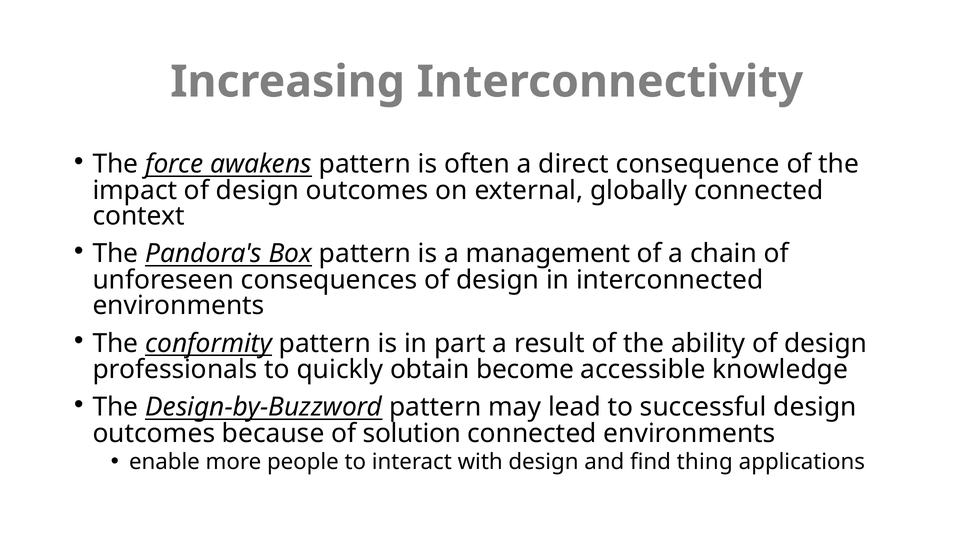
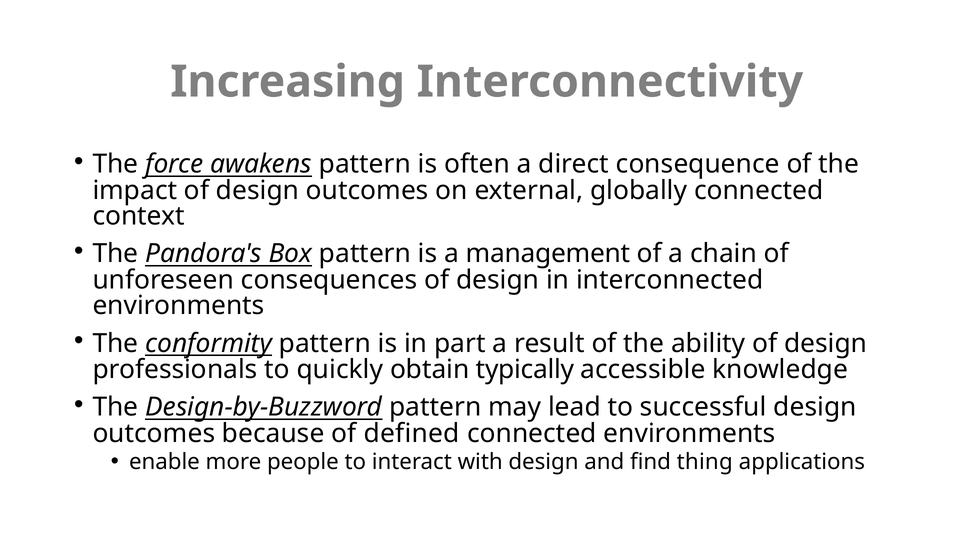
become: become -> typically (525, 370)
solution: solution -> defined (412, 434)
